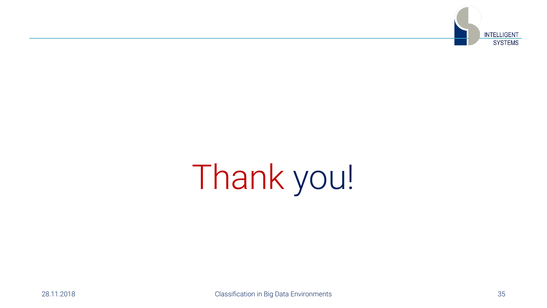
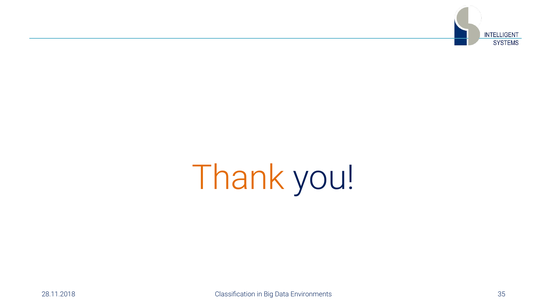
Thank colour: red -> orange (238, 178)
